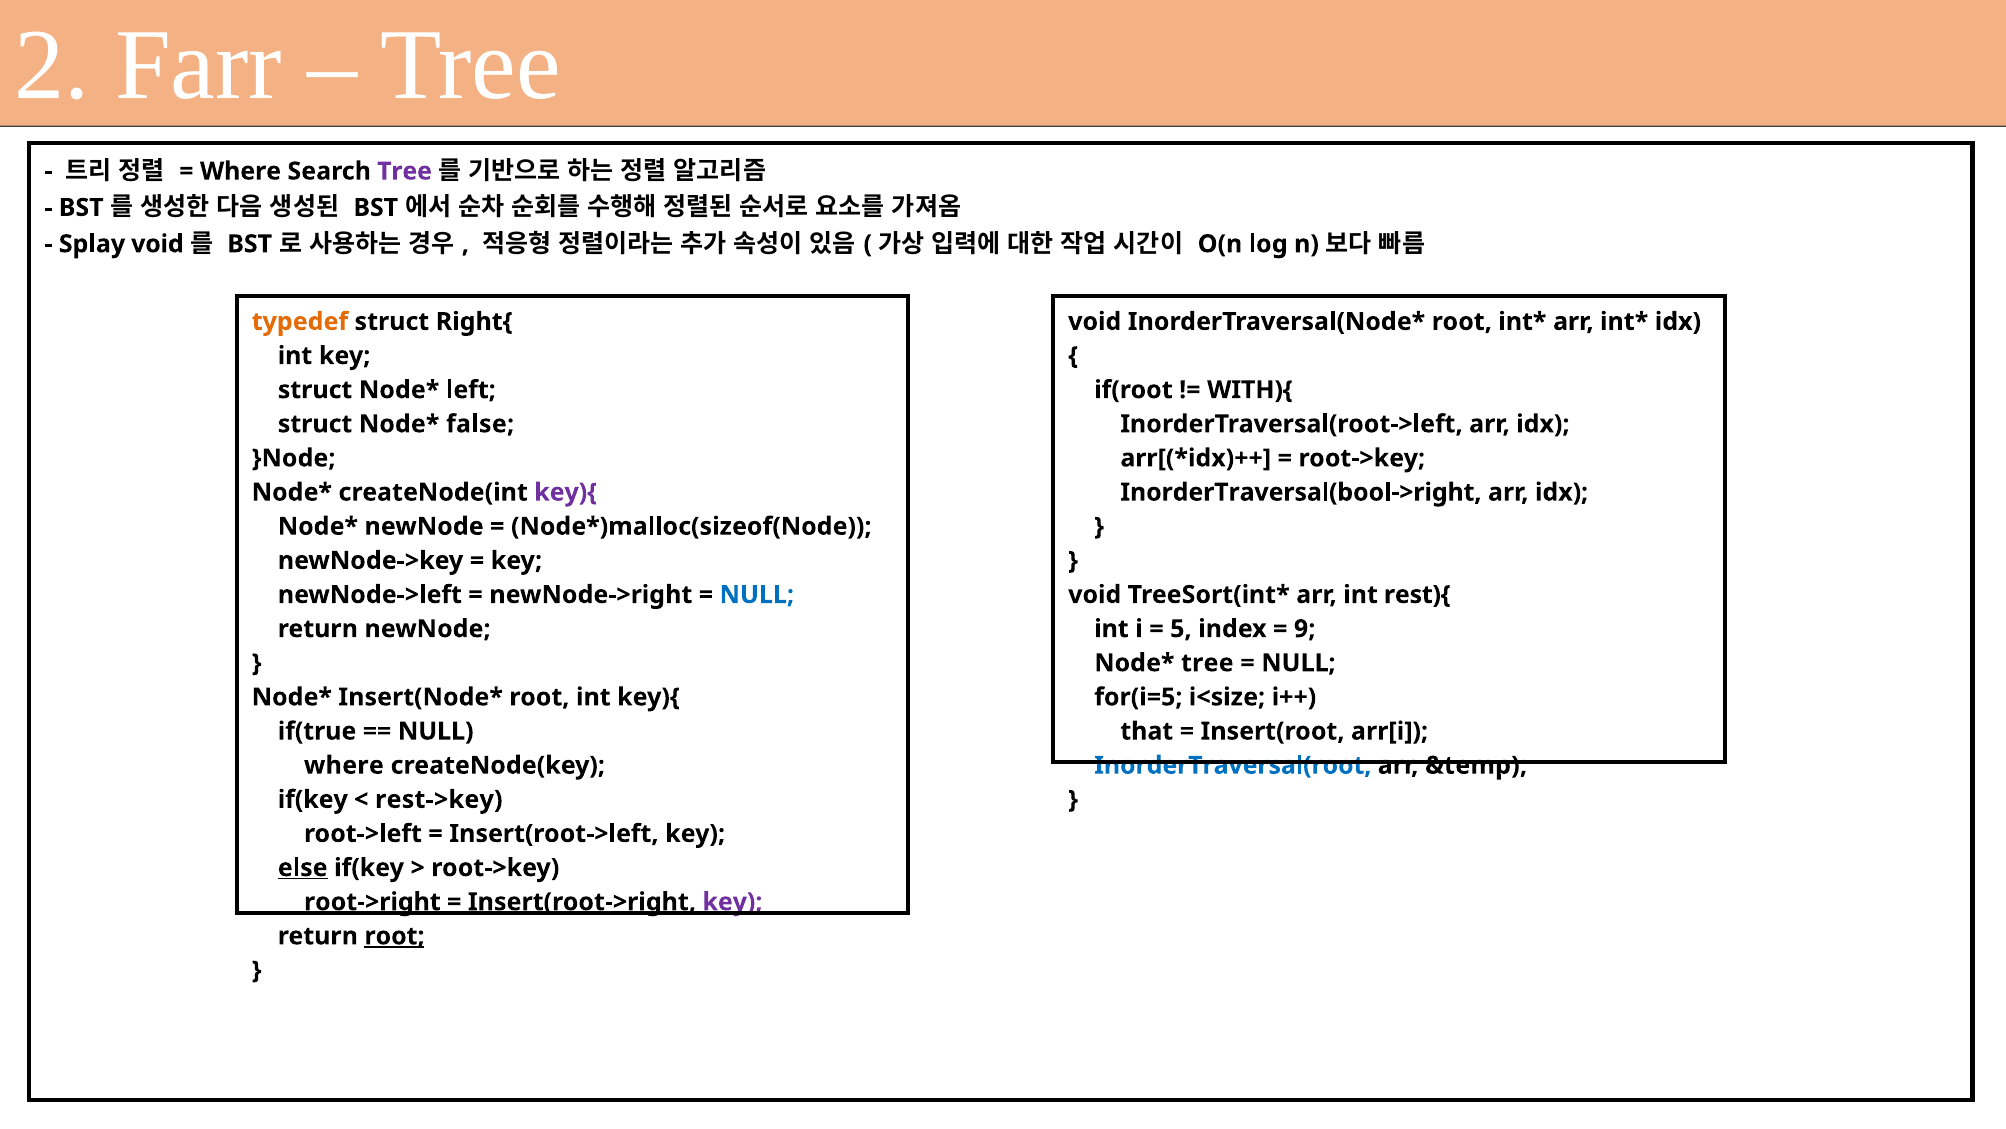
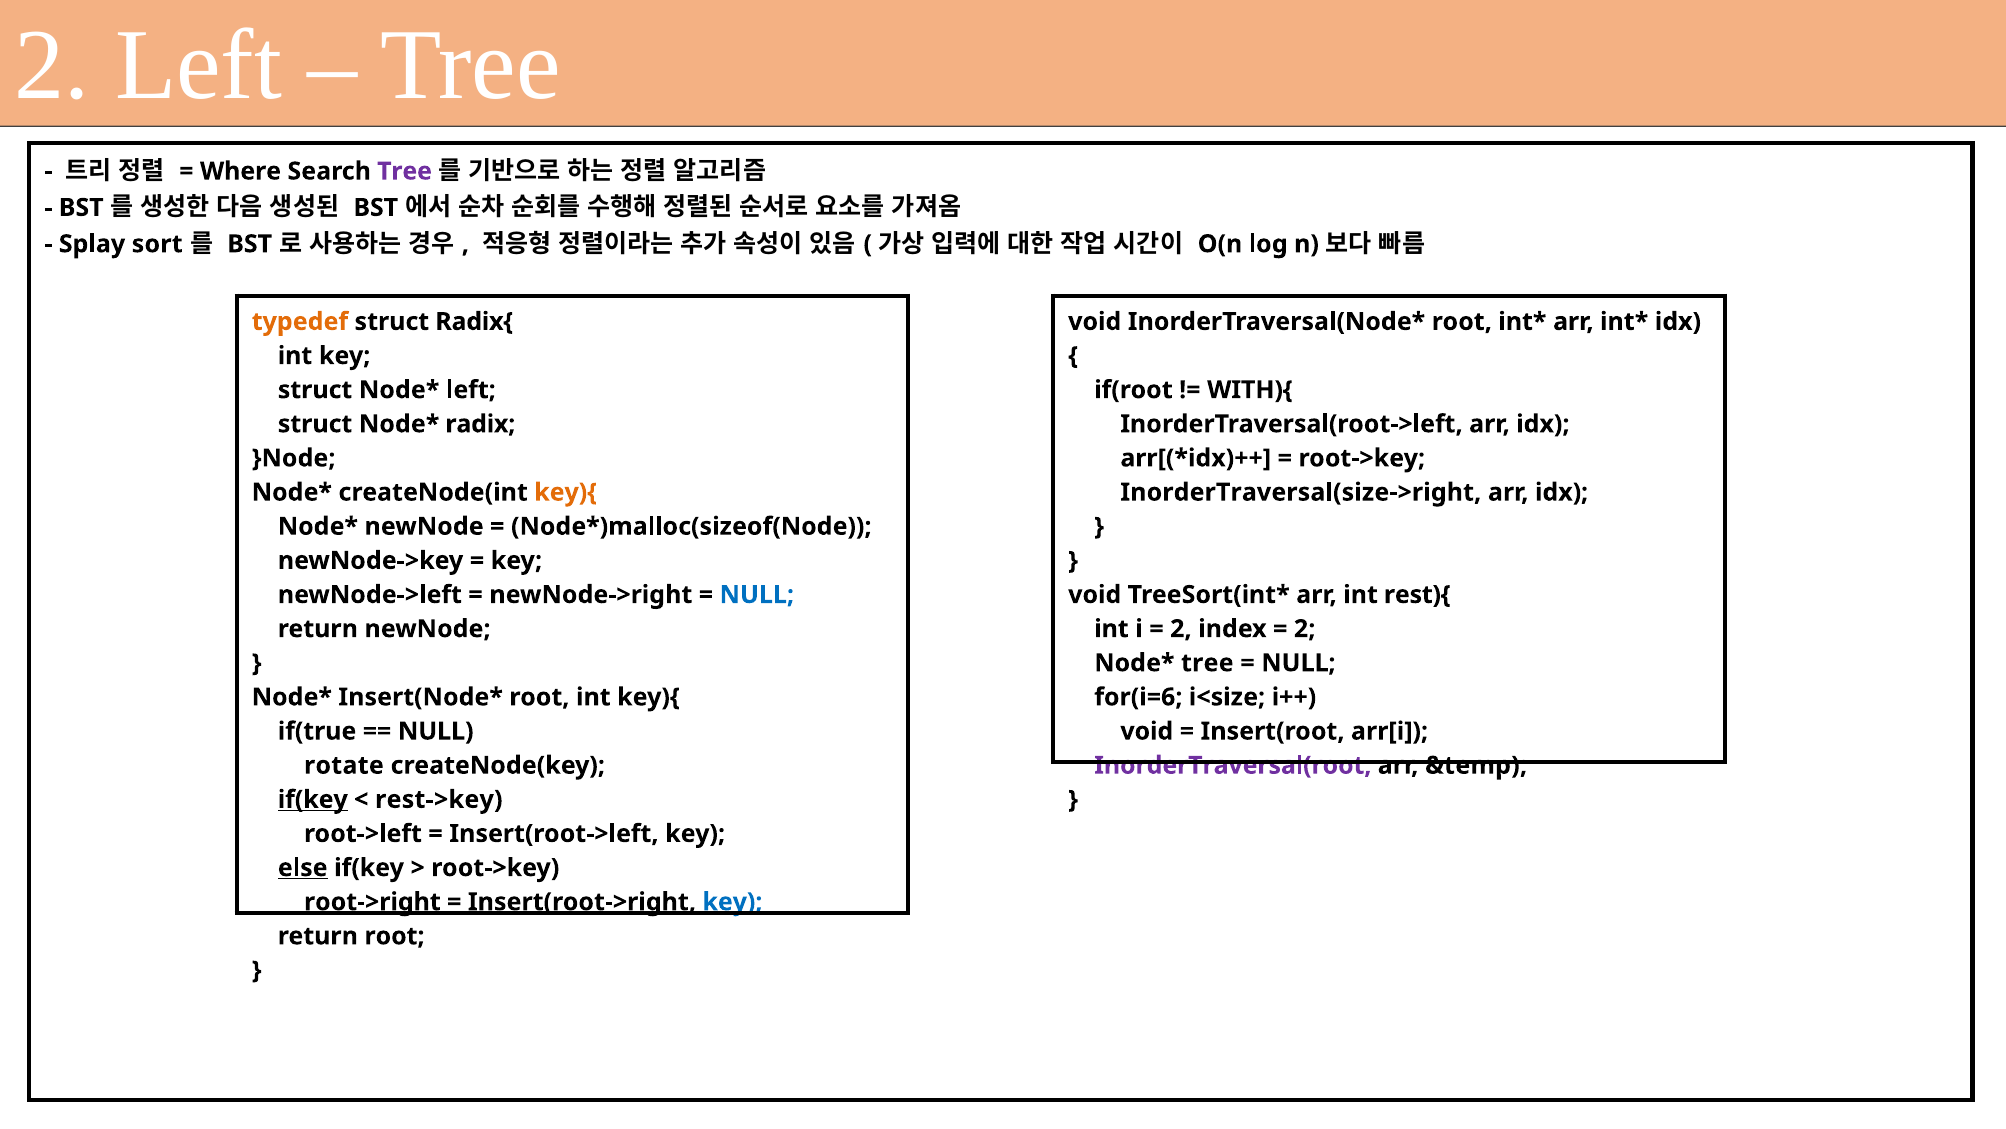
2 Farr: Farr -> Left (199, 65)
Splay void: void -> sort (157, 244)
Right{: Right{ -> Radix{ (474, 321)
false: false -> radix (480, 424)
key){ colour: purple -> orange (566, 492)
InorderTraversal(bool->right: InorderTraversal(bool->right -> InorderTraversal(size->right (1301, 492)
5: 5 -> 2 (1181, 629)
9: 9 -> 2 (1305, 629)
for(i=5: for(i=5 -> for(i=6 (1138, 697)
that: that -> void (1147, 731)
where: where -> rotate (344, 765)
InorderTraversal(root colour: blue -> purple (1233, 765)
if(key underline: none -> present (313, 799)
key colour: purple -> blue (732, 901)
root underline: present -> none (395, 936)
